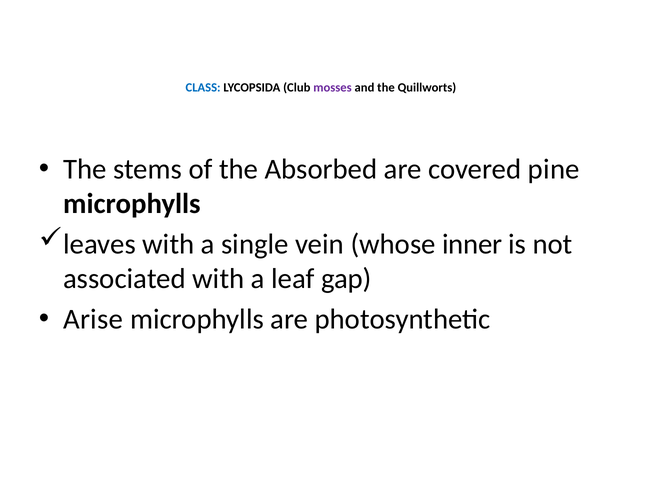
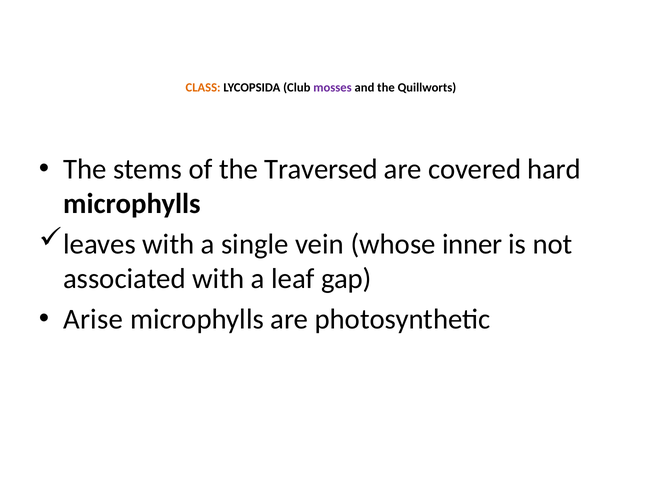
CLASS colour: blue -> orange (203, 88)
Absorbed: Absorbed -> Traversed (321, 169)
pine: pine -> hard (554, 169)
